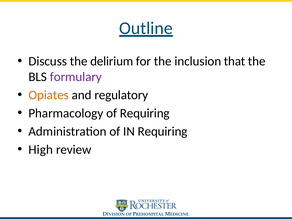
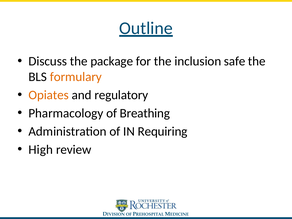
delirium: delirium -> package (112, 61)
that: that -> safe (235, 61)
formulary colour: purple -> orange (76, 77)
of Requiring: Requiring -> Breathing (145, 113)
